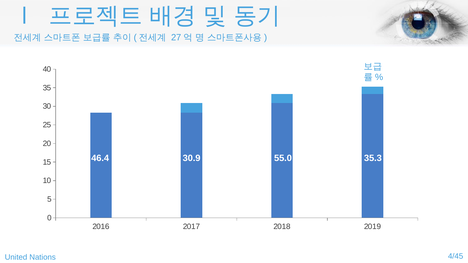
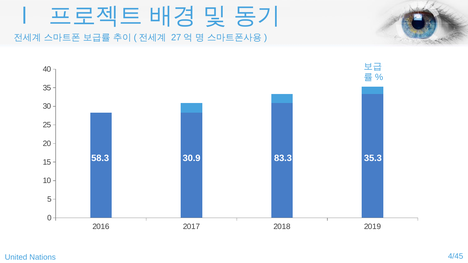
46.4: 46.4 -> 58.3 (100, 158)
55.0: 55.0 -> 83.3 (283, 158)
